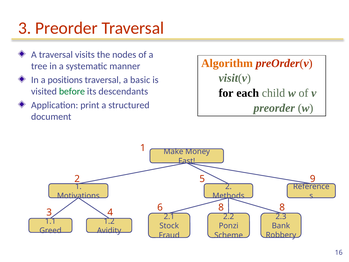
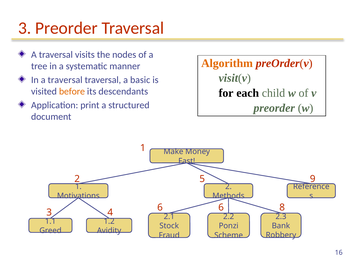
In a positions: positions -> traversal (65, 80)
before colour: green -> orange (72, 91)
6 8: 8 -> 6 (221, 207)
